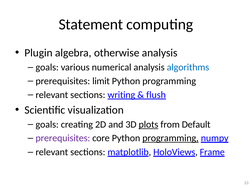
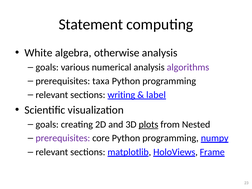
Plugin: Plugin -> White (39, 53)
algorithms colour: blue -> purple (188, 67)
limit: limit -> taxa (101, 81)
flush: flush -> label (156, 95)
Default: Default -> Nested (196, 124)
programming underline: present -> none (170, 138)
